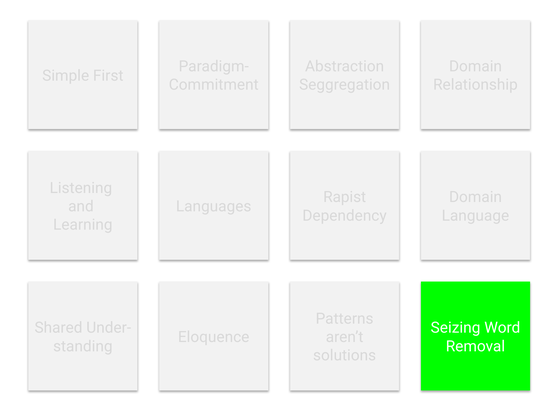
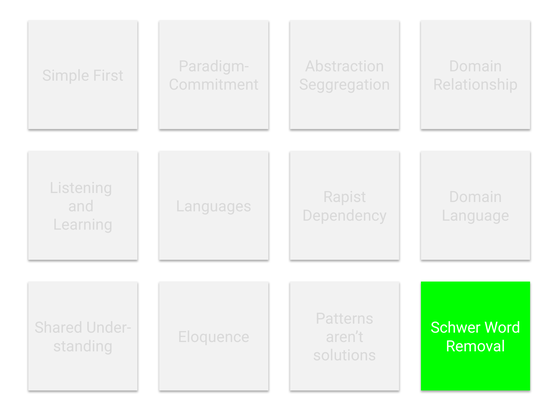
Seizing: Seizing -> Schwer (456, 328)
